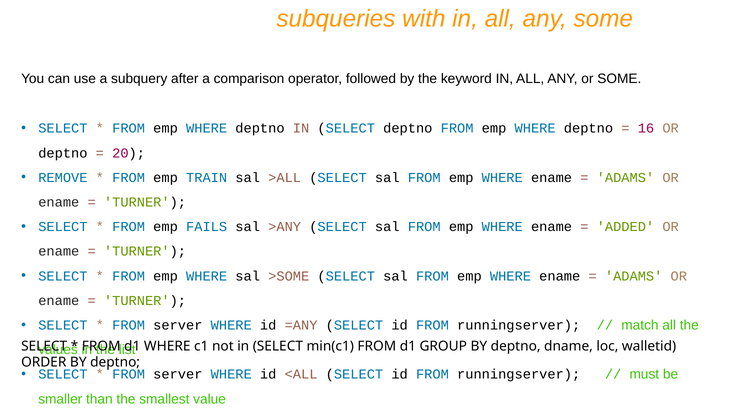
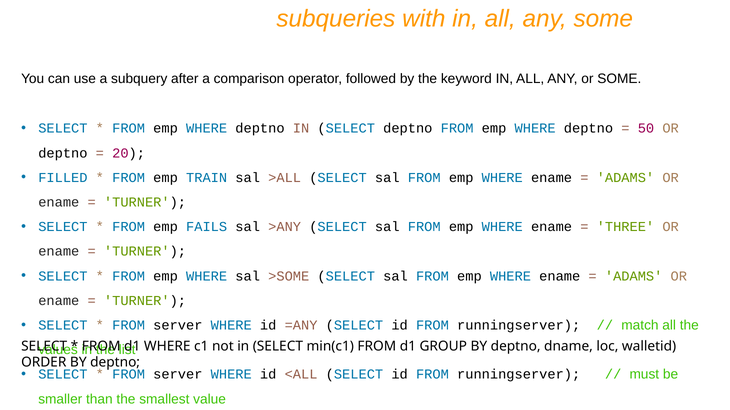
16: 16 -> 50 (646, 129)
REMOVE: REMOVE -> FILLED (63, 178)
ADDED: ADDED -> THREE (625, 227)
